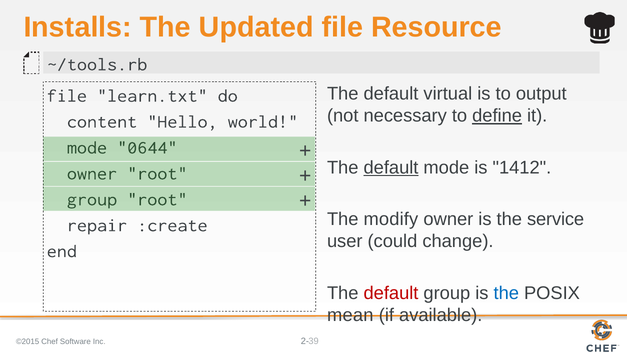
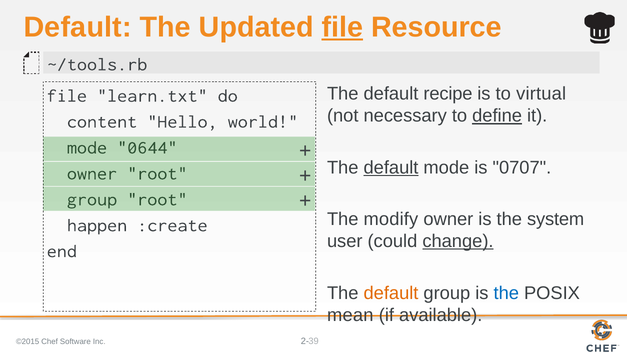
Installs: Installs -> Default (78, 27)
file underline: none -> present (342, 27)
virtual: virtual -> recipe (448, 94)
output: output -> virtual (541, 94)
1412: 1412 -> 0707 (522, 167)
service: service -> system (556, 219)
repair: repair -> happen (97, 225)
change underline: none -> present (458, 241)
default colour: red -> orange (391, 293)
